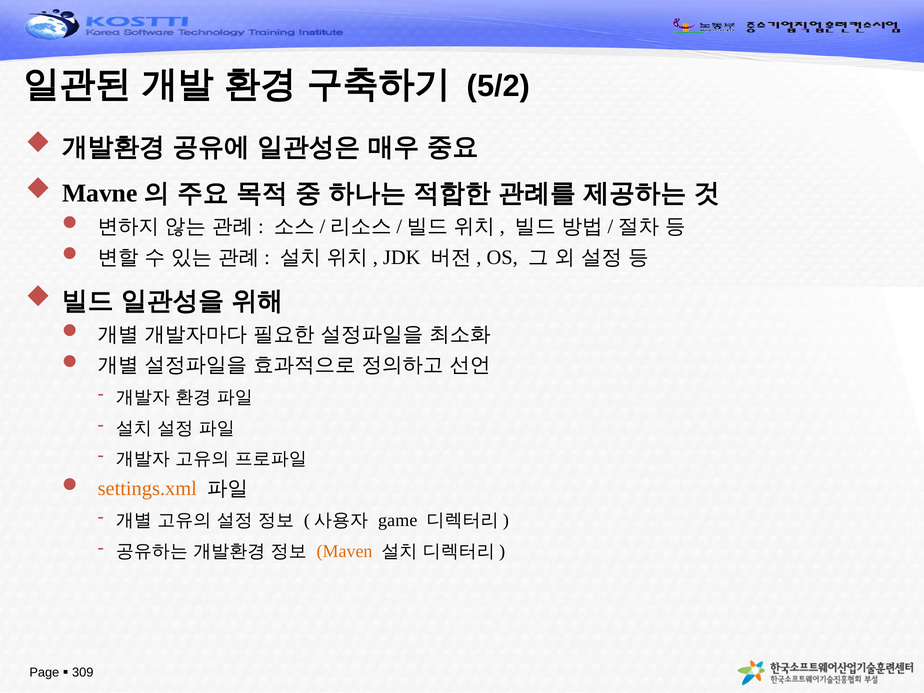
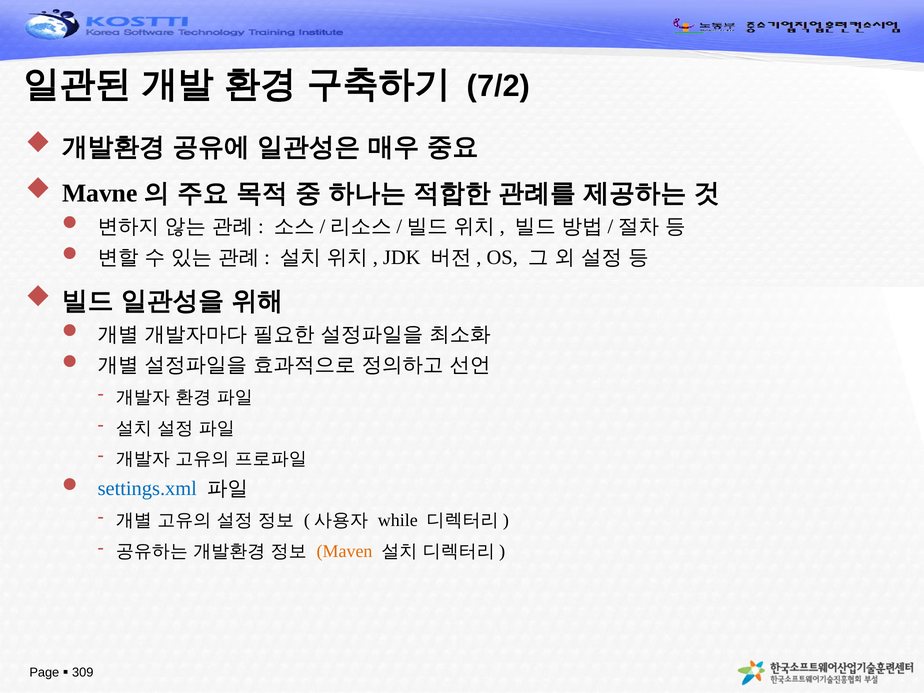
5/2: 5/2 -> 7/2 (499, 86)
settings.xml colour: orange -> blue (147, 488)
game: game -> while (398, 520)
